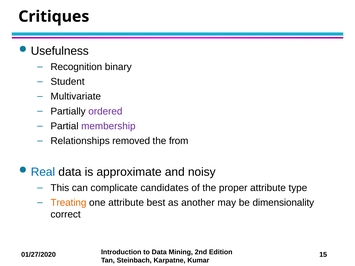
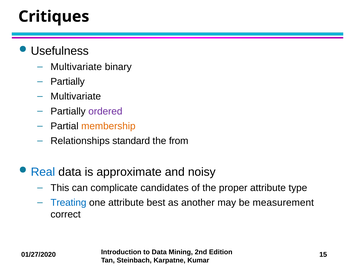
Recognition: Recognition -> Multivariate (76, 67)
Student: Student -> Partially (68, 82)
membership colour: purple -> orange (108, 126)
removed: removed -> standard (131, 141)
Treating colour: orange -> blue (68, 203)
dimensionality: dimensionality -> measurement (283, 203)
